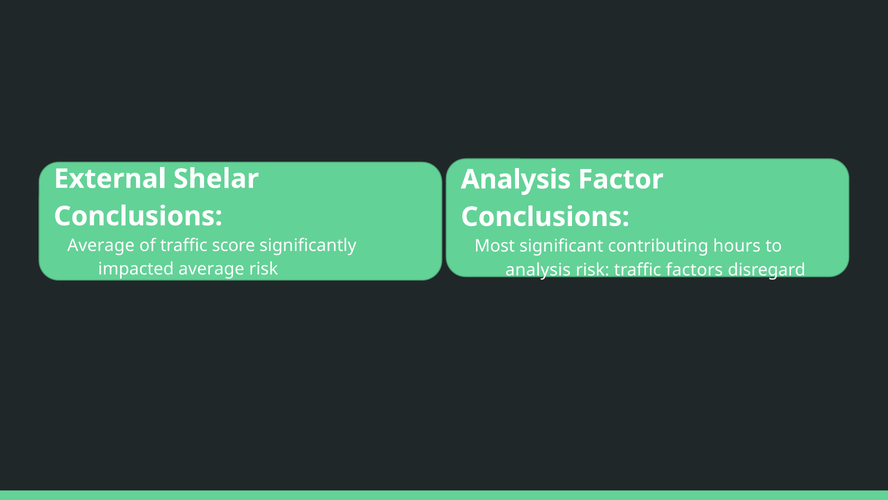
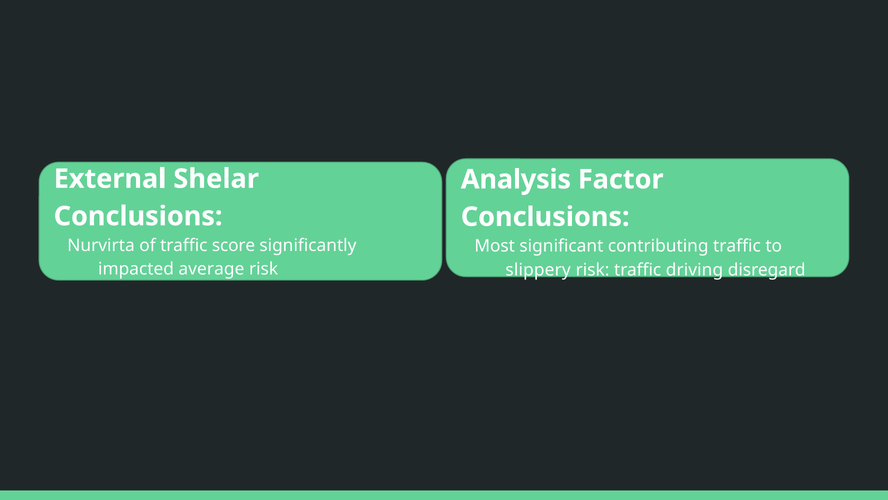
Average: Average -> Nurvirta (101, 245)
contributing hours: hours -> traffic (737, 246)
analysis: analysis -> slippery (538, 270)
factors: factors -> driving (694, 270)
